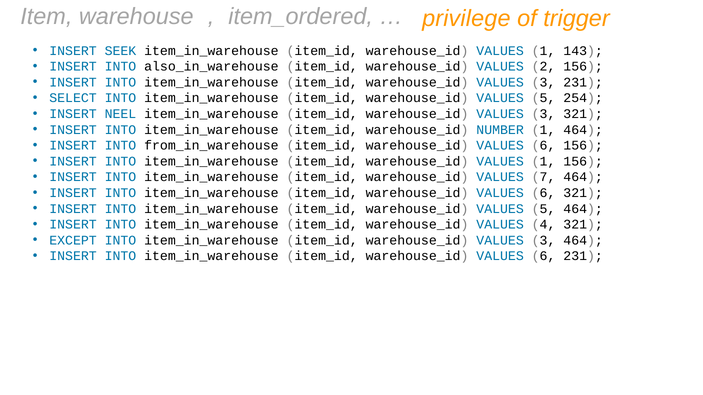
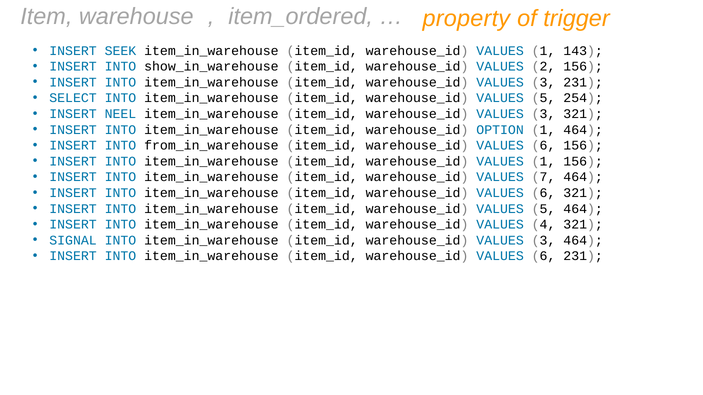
privilege: privilege -> property (466, 18)
also_in_warehouse: also_in_warehouse -> show_in_warehouse (211, 67)
NUMBER: NUMBER -> OPTION (500, 130)
EXCEPT: EXCEPT -> SIGNAL (73, 241)
